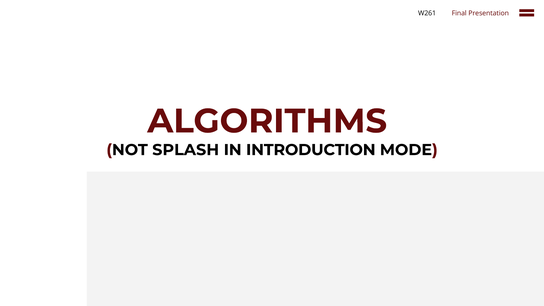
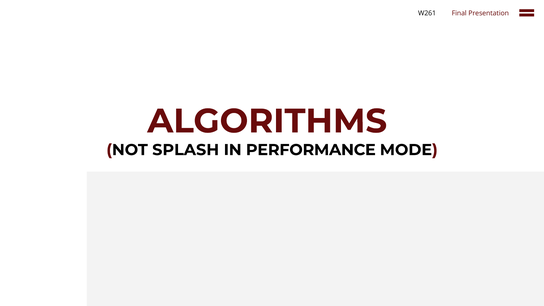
INTRODUCTION: INTRODUCTION -> PERFORMANCE (311, 150)
